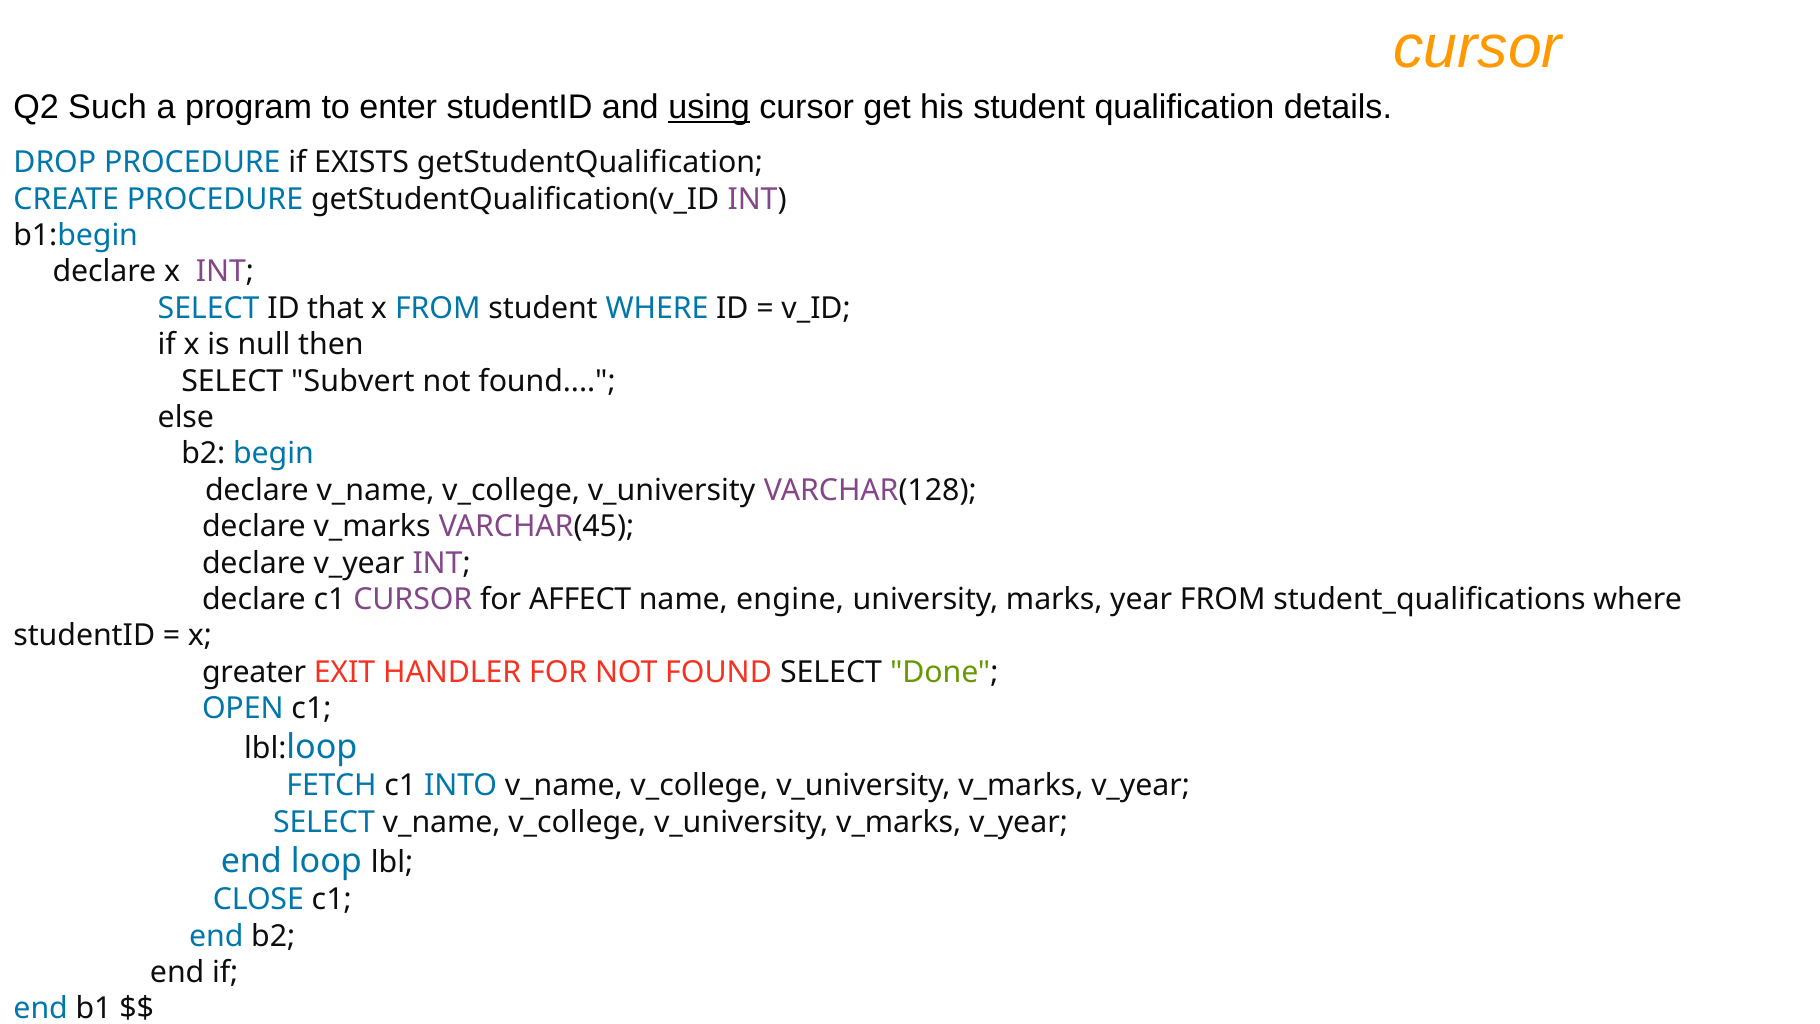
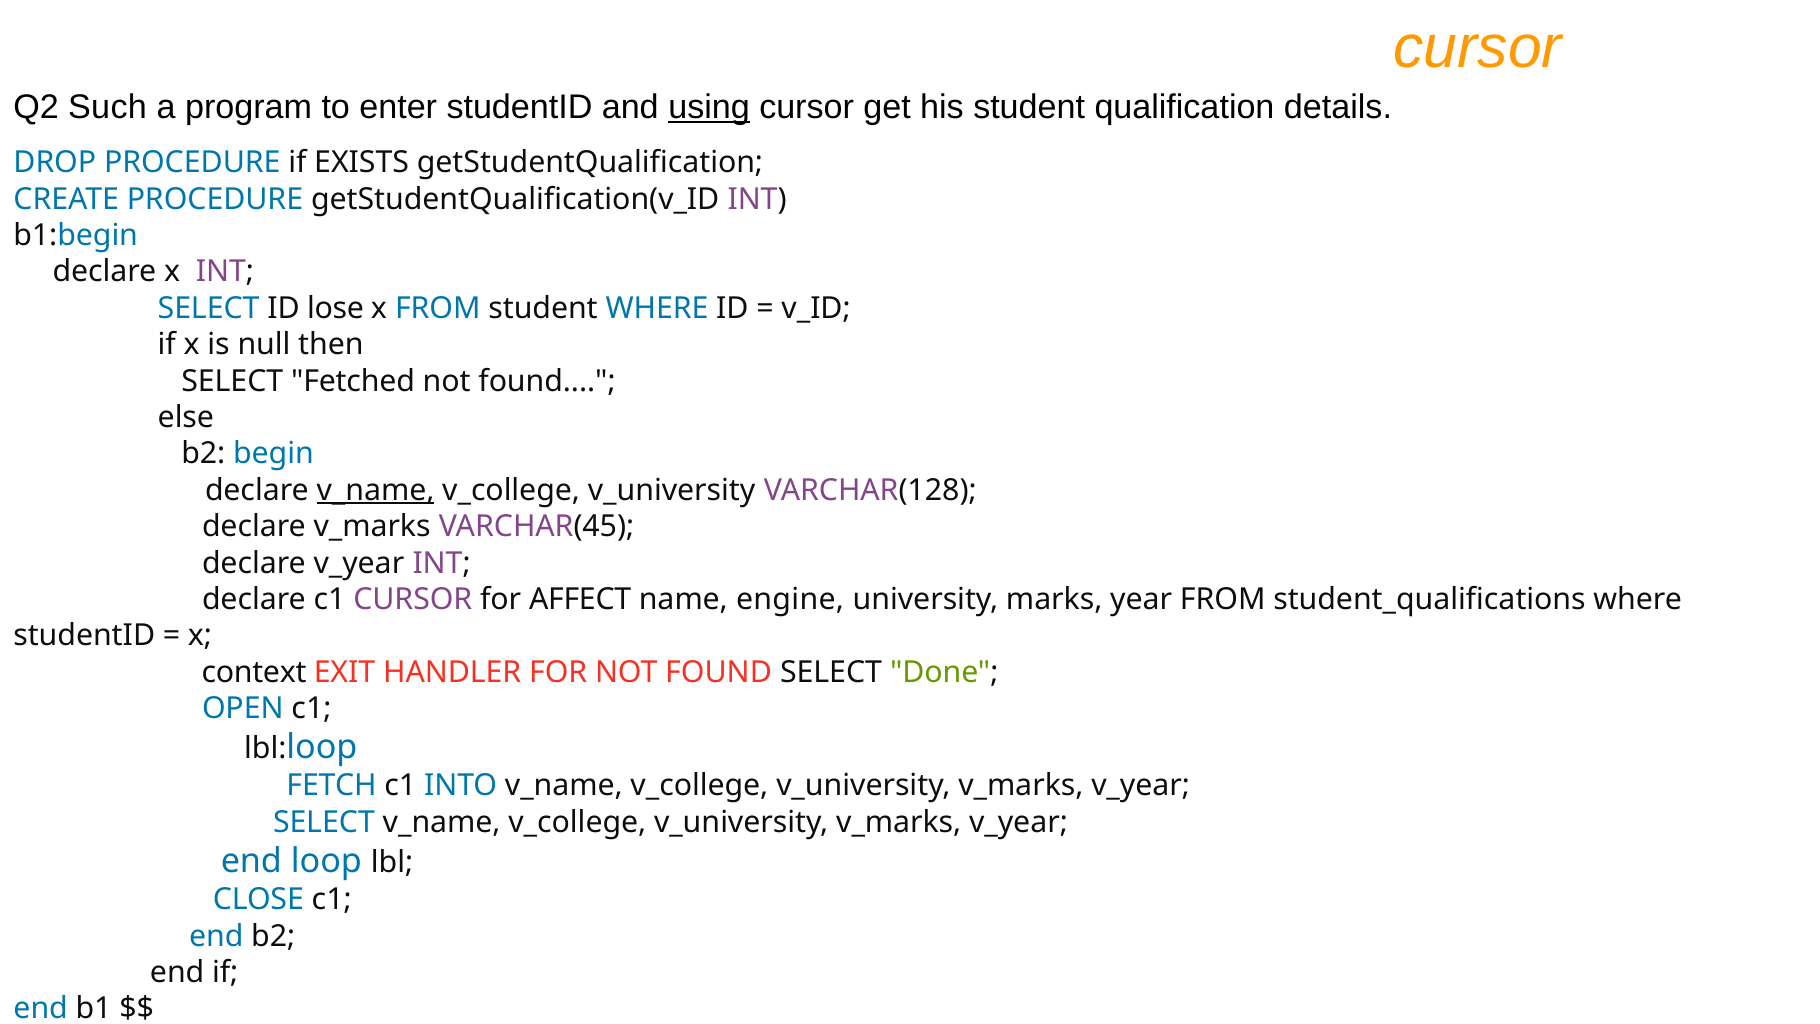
that: that -> lose (336, 308)
Subvert: Subvert -> Fetched (353, 381)
v_name underline: none -> present (376, 490)
greater: greater -> context (254, 672)
